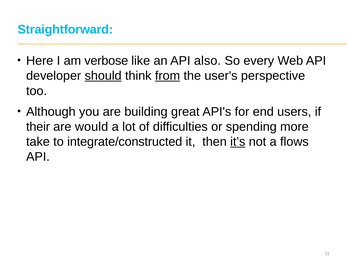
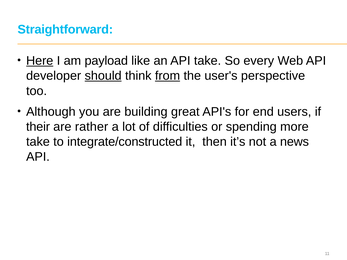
Here underline: none -> present (40, 61)
verbose: verbose -> payload (106, 61)
API also: also -> take (208, 61)
would: would -> rather (92, 127)
it’s underline: present -> none (238, 142)
flows: flows -> news (294, 142)
